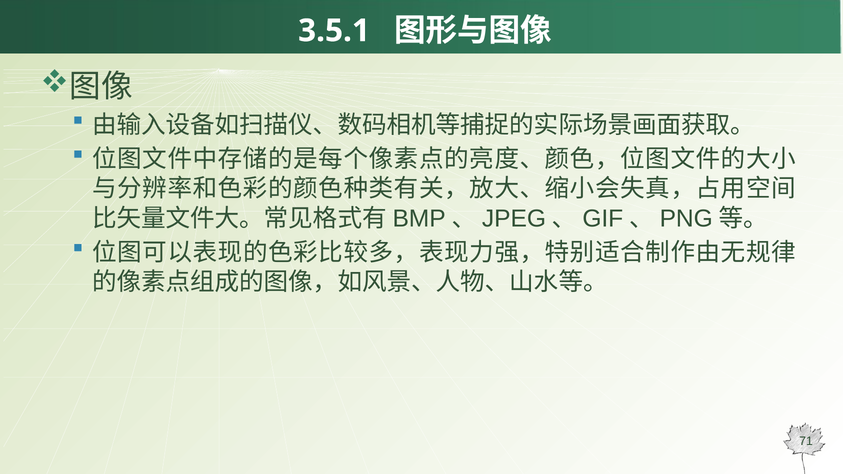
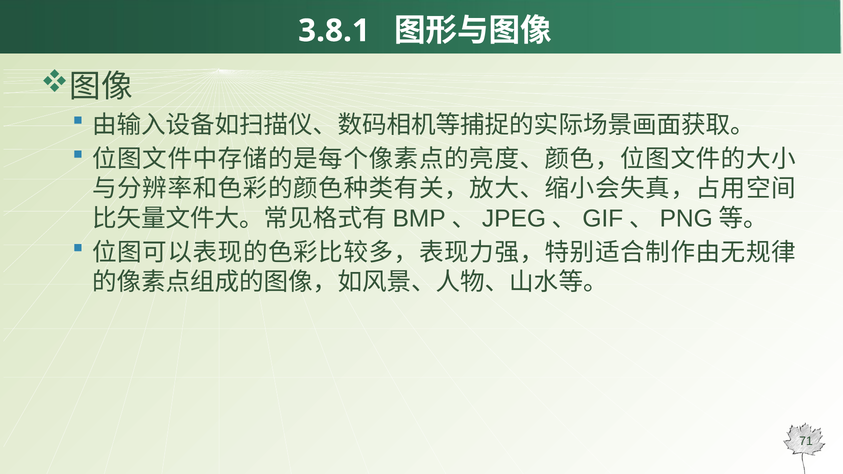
3.5.1: 3.5.1 -> 3.8.1 (334, 31)
